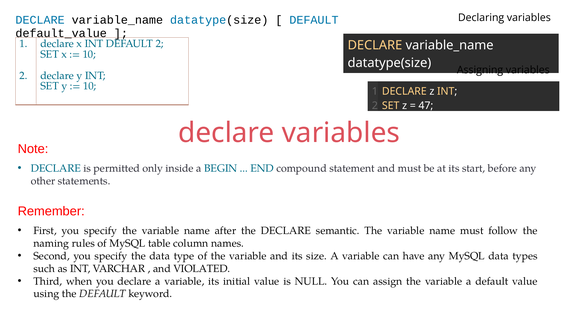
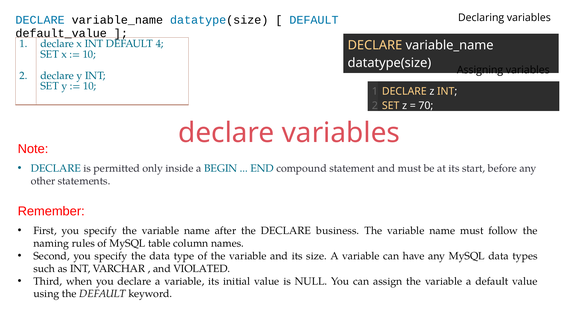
DEFAULT 2: 2 -> 4 (160, 44)
47: 47 -> 70 (426, 105)
semantic: semantic -> business (338, 230)
